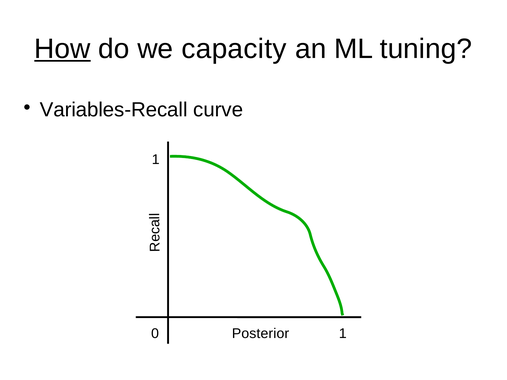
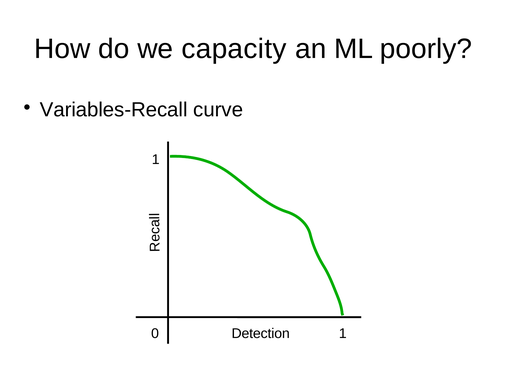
How underline: present -> none (62, 49)
tuning: tuning -> poorly (426, 49)
Posterior: Posterior -> Detection (261, 334)
